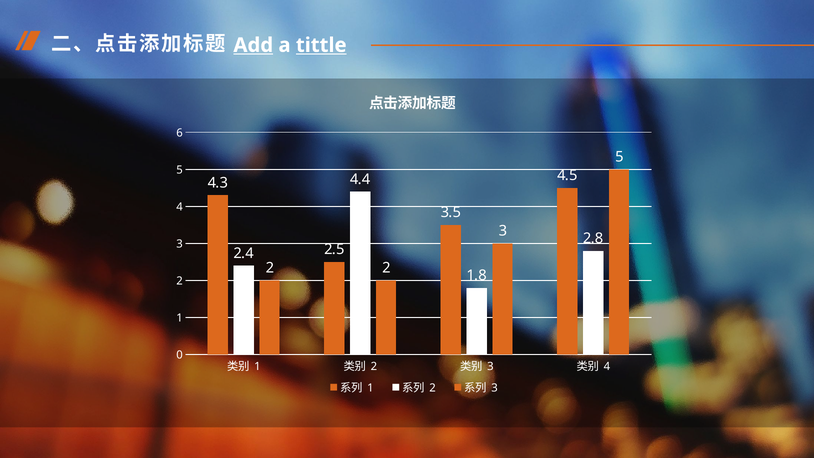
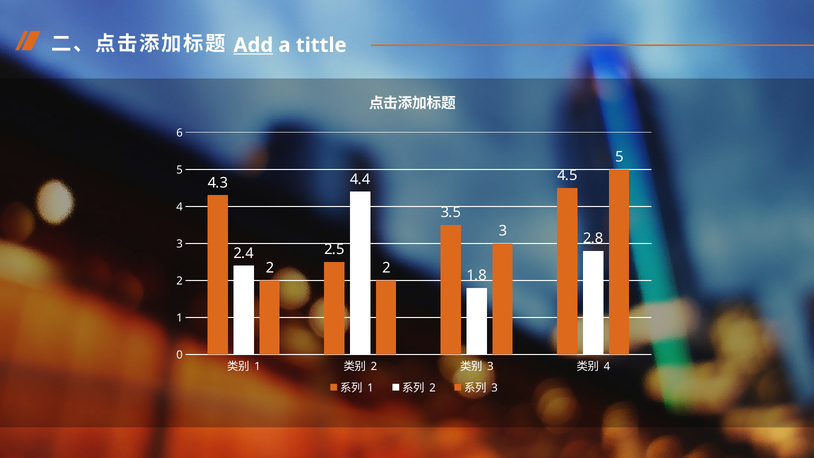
tittle underline: present -> none (321, 45)
